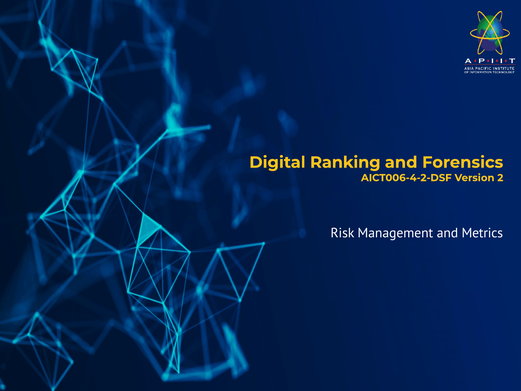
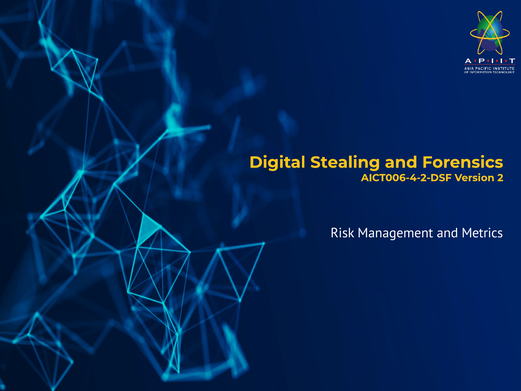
Ranking: Ranking -> Stealing (345, 162)
